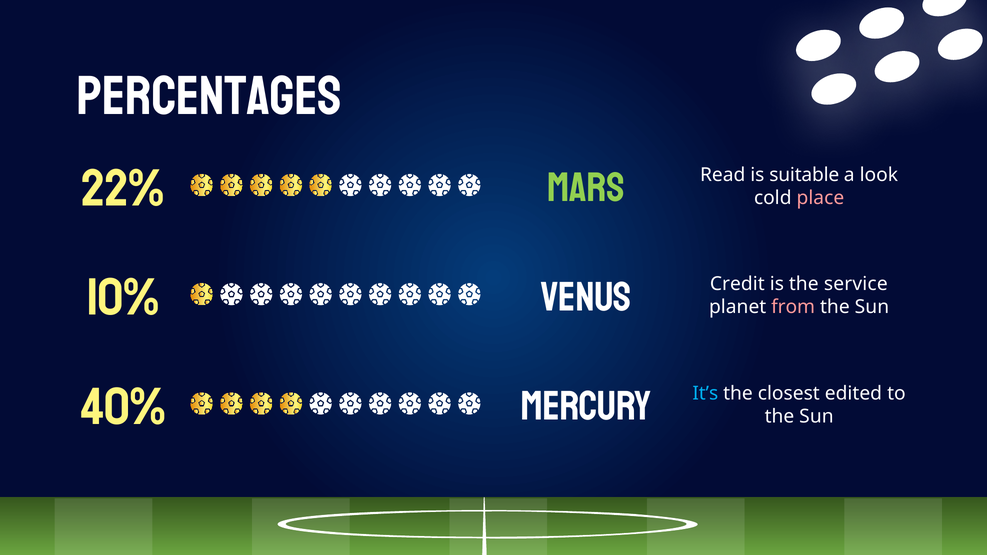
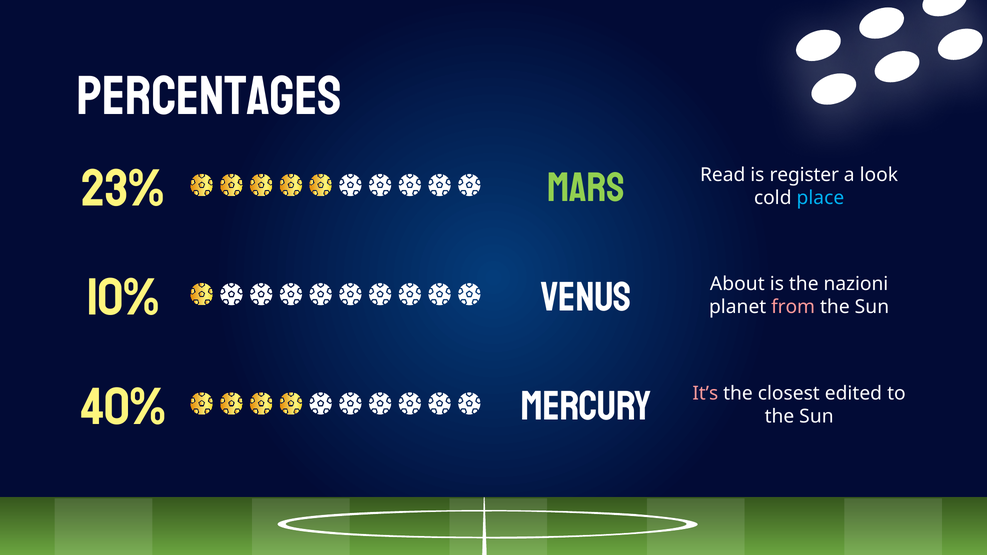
suitable: suitable -> register (804, 175)
22%: 22% -> 23% (123, 189)
place colour: pink -> light blue (820, 198)
Credit: Credit -> About (737, 284)
service: service -> nazioni (856, 284)
It’s colour: light blue -> pink (705, 393)
